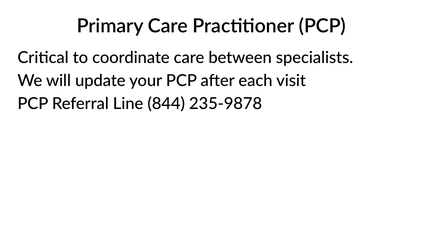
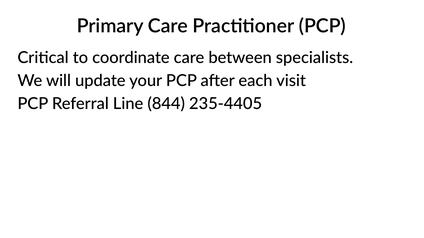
235-9878: 235-9878 -> 235-4405 (226, 104)
